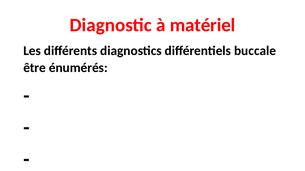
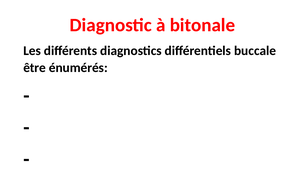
matériel: matériel -> bitonale (203, 25)
